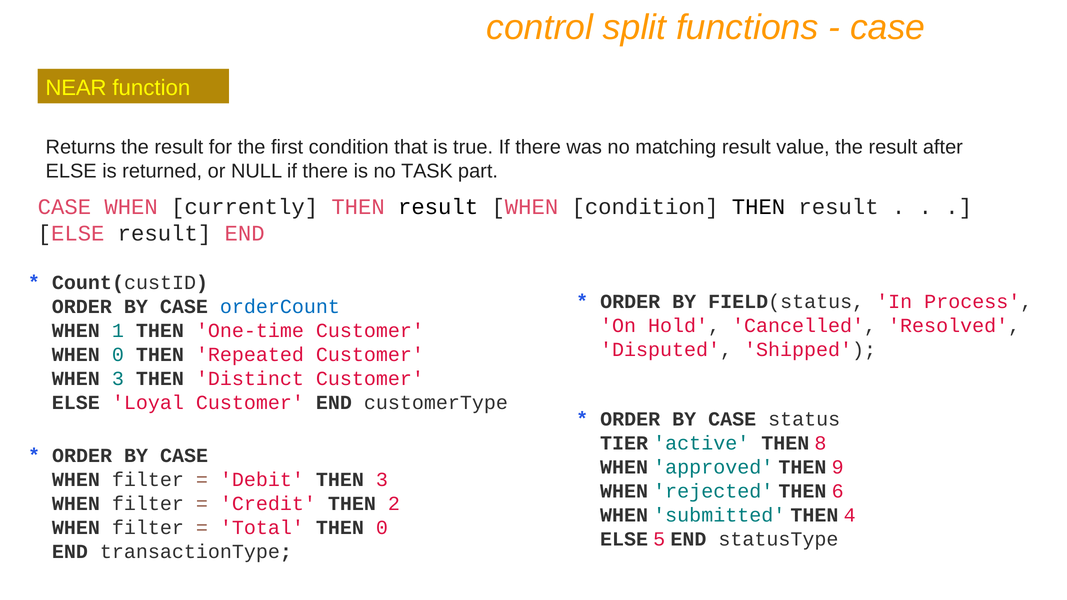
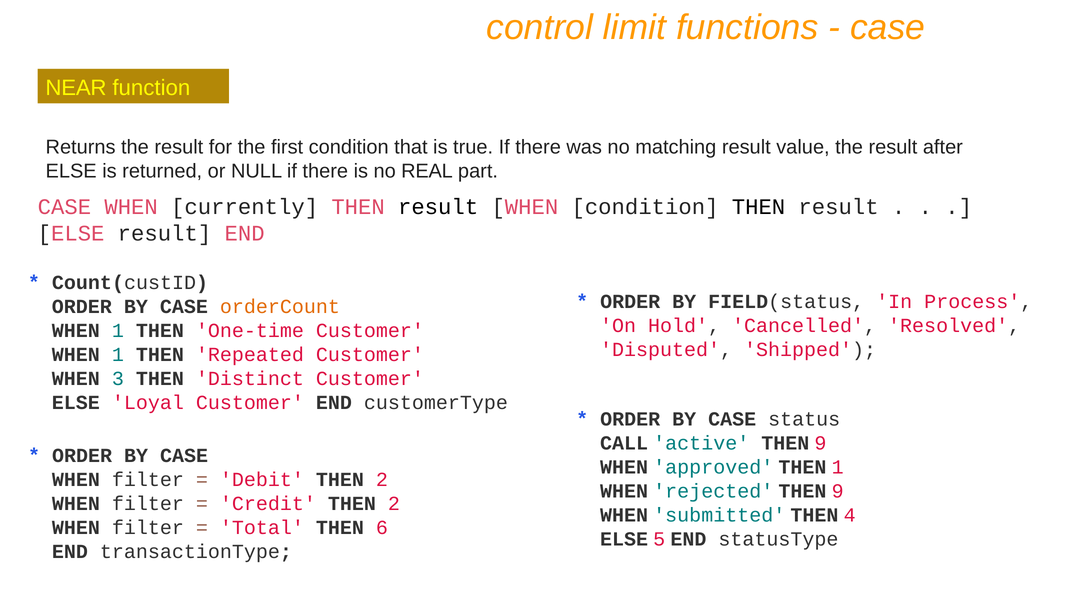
split: split -> limit (635, 28)
TASK: TASK -> REAL (427, 171)
orderCount colour: blue -> orange (280, 307)
0: 0 -> 1 (118, 355)
TIER: TIER -> CALL (624, 444)
active THEN 8: 8 -> 9 (820, 444)
THEN 9: 9 -> 1 (838, 468)
Debit THEN 3: 3 -> 2 (382, 480)
rejected THEN 6: 6 -> 9 (838, 492)
THEN 0: 0 -> 6 (382, 528)
